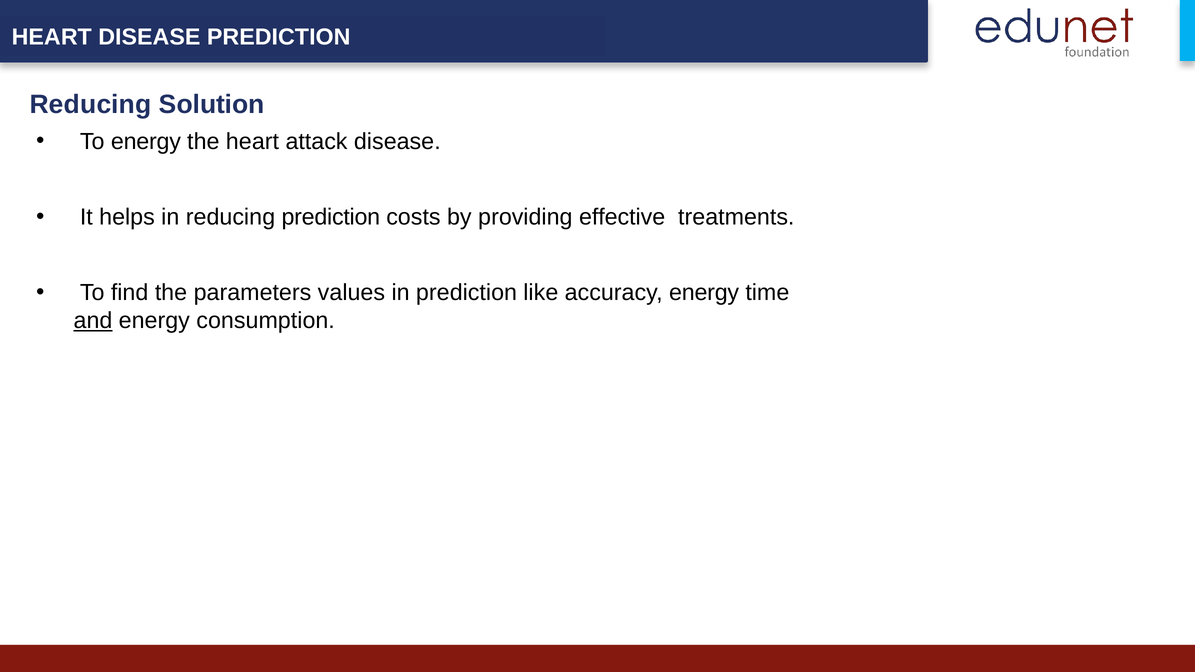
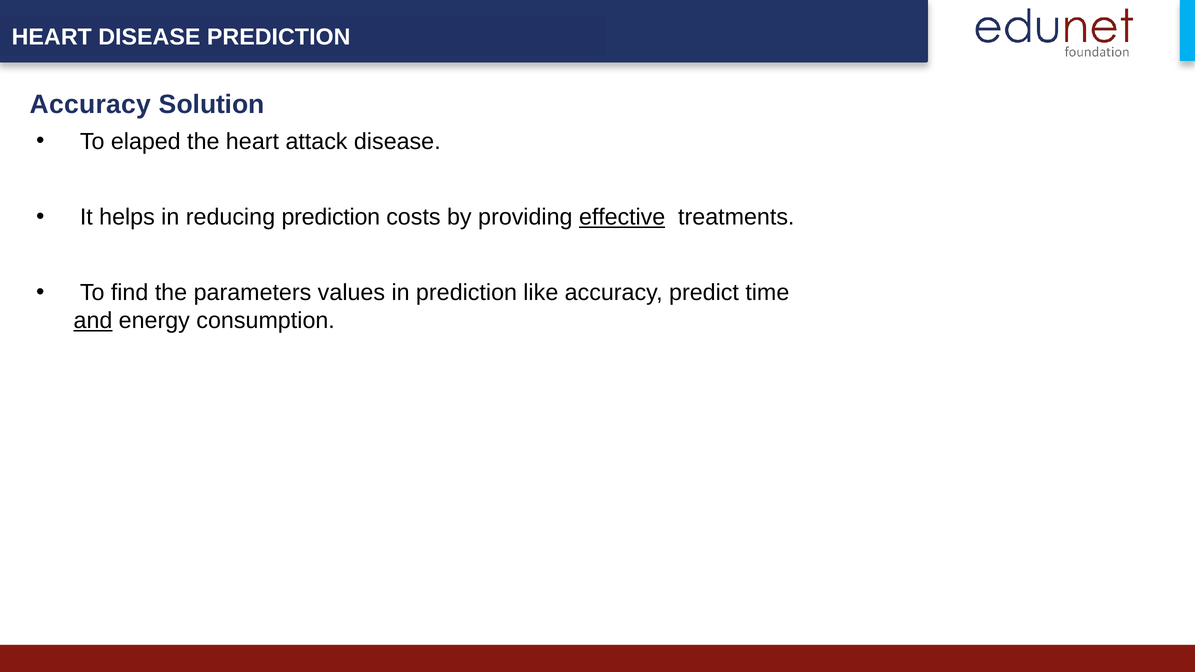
Reducing: Reducing -> Accuracy (90, 105)
To energy: energy -> elaped (146, 141)
effective underline: none -> present (622, 217)
accuracy energy: energy -> predict (704, 293)
